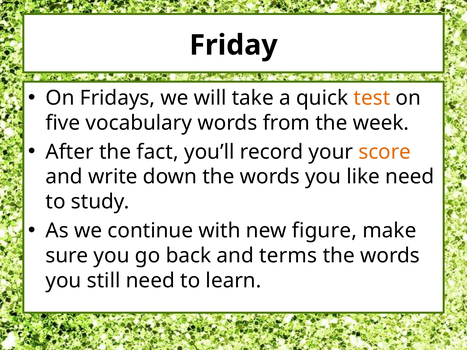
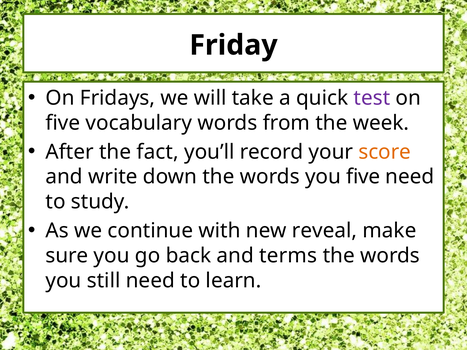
test colour: orange -> purple (372, 98)
you like: like -> five (363, 177)
figure: figure -> reveal (324, 231)
